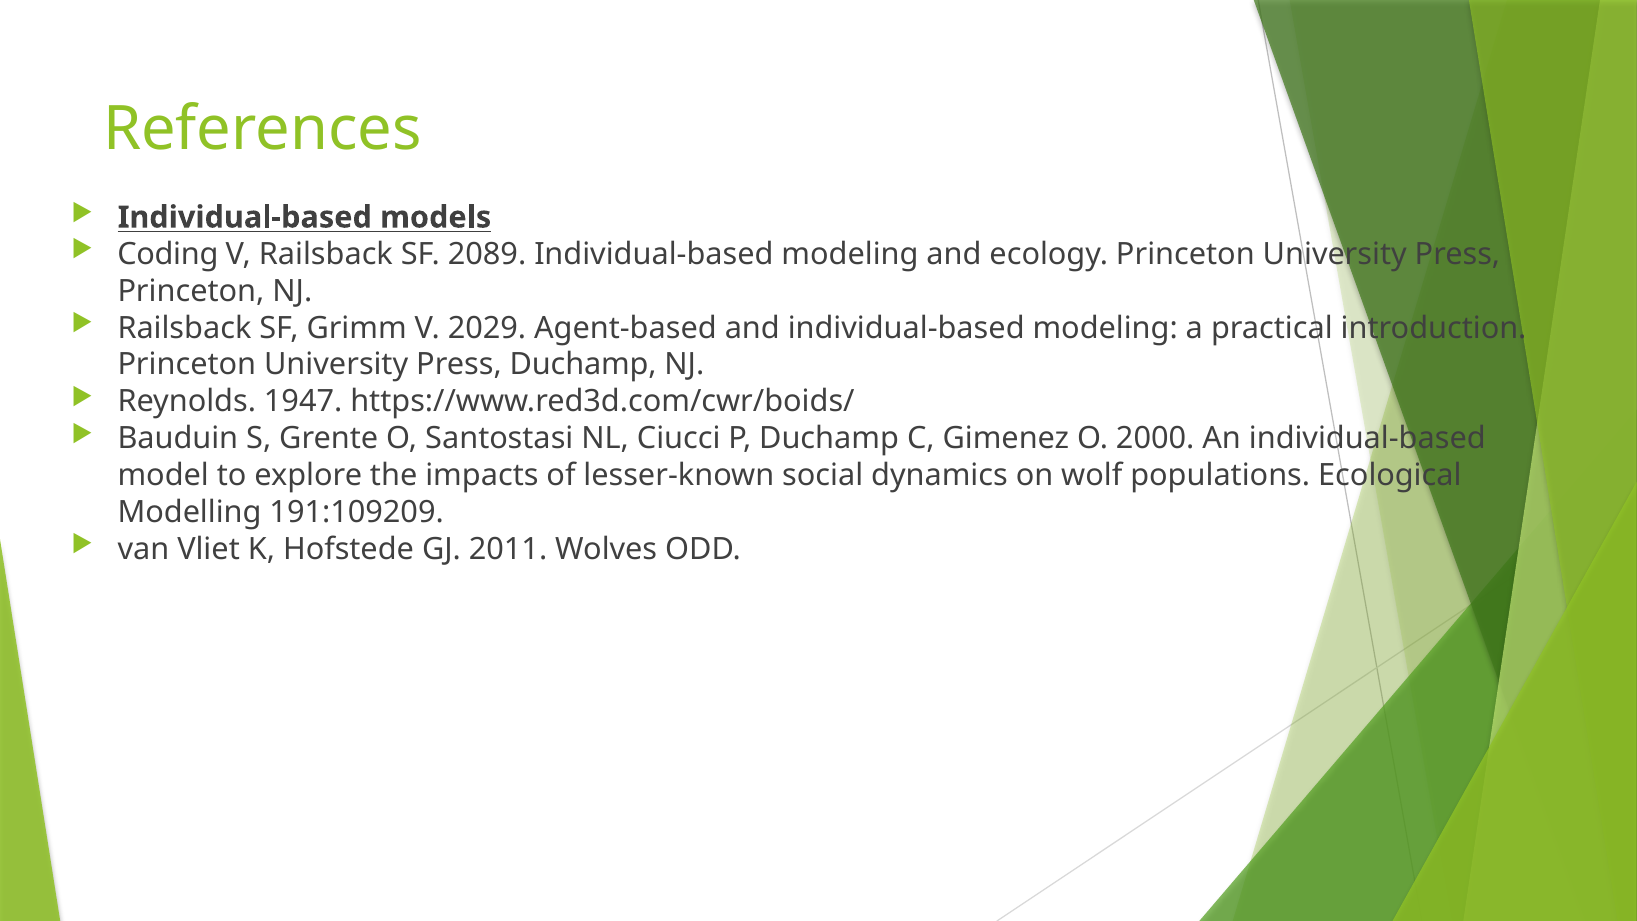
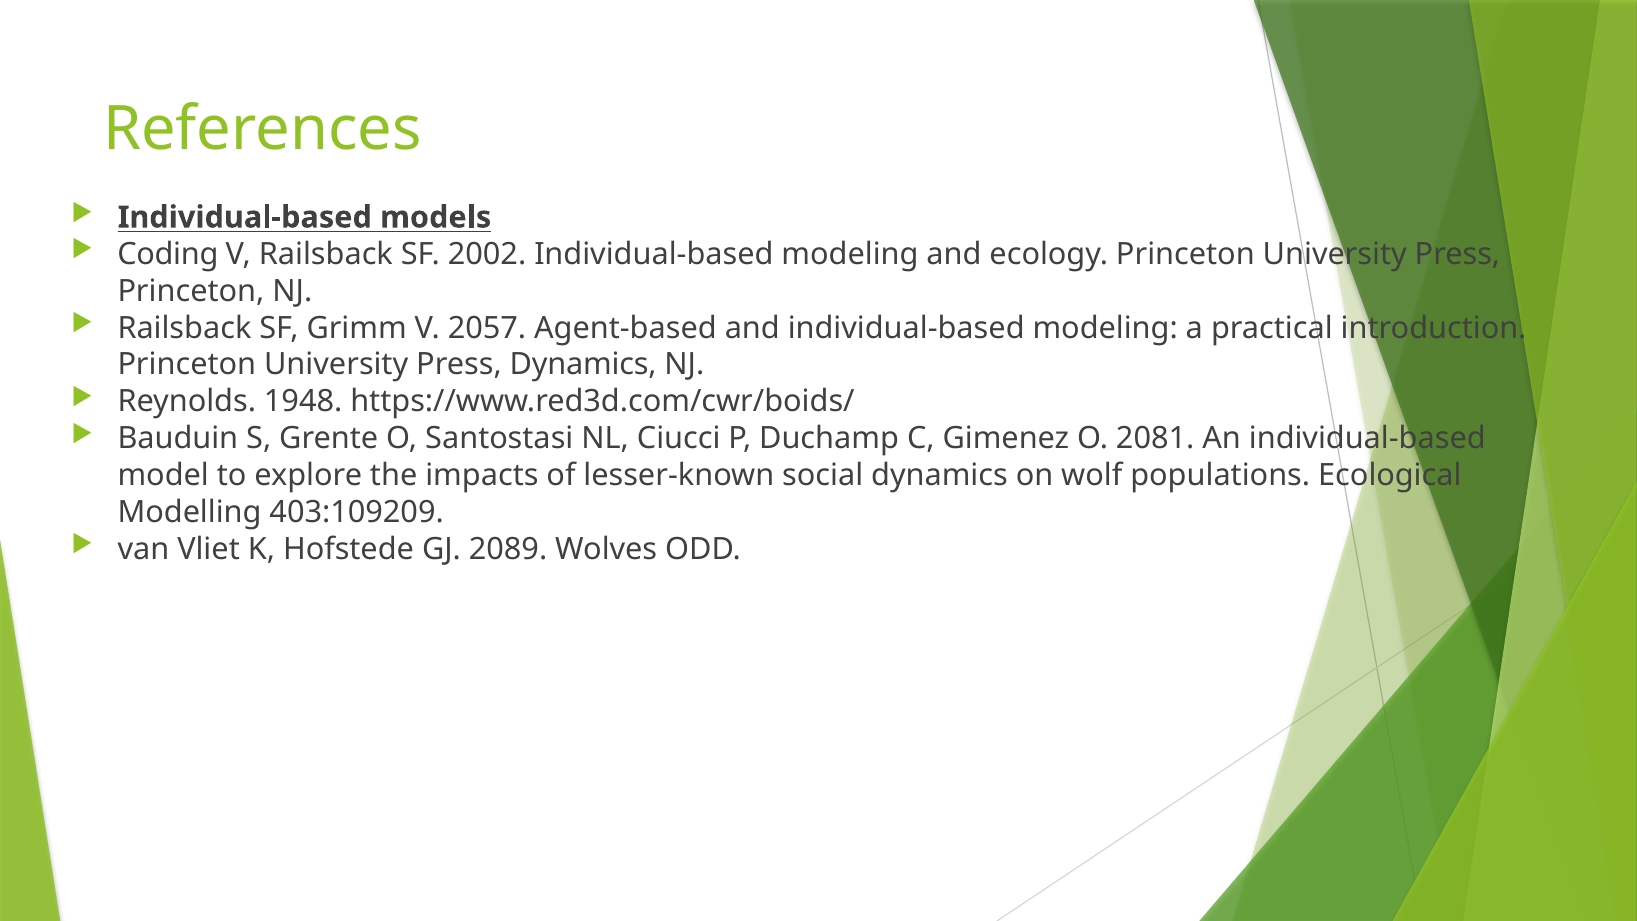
2089: 2089 -> 2002 (487, 254)
2029: 2029 -> 2057 (487, 328)
Press Duchamp: Duchamp -> Dynamics (583, 365)
1947: 1947 -> 1948 (303, 402)
2000: 2000 -> 2081 (1155, 438)
191:109209: 191:109209 -> 403:109209 (357, 512)
2011: 2011 -> 2089 (508, 549)
